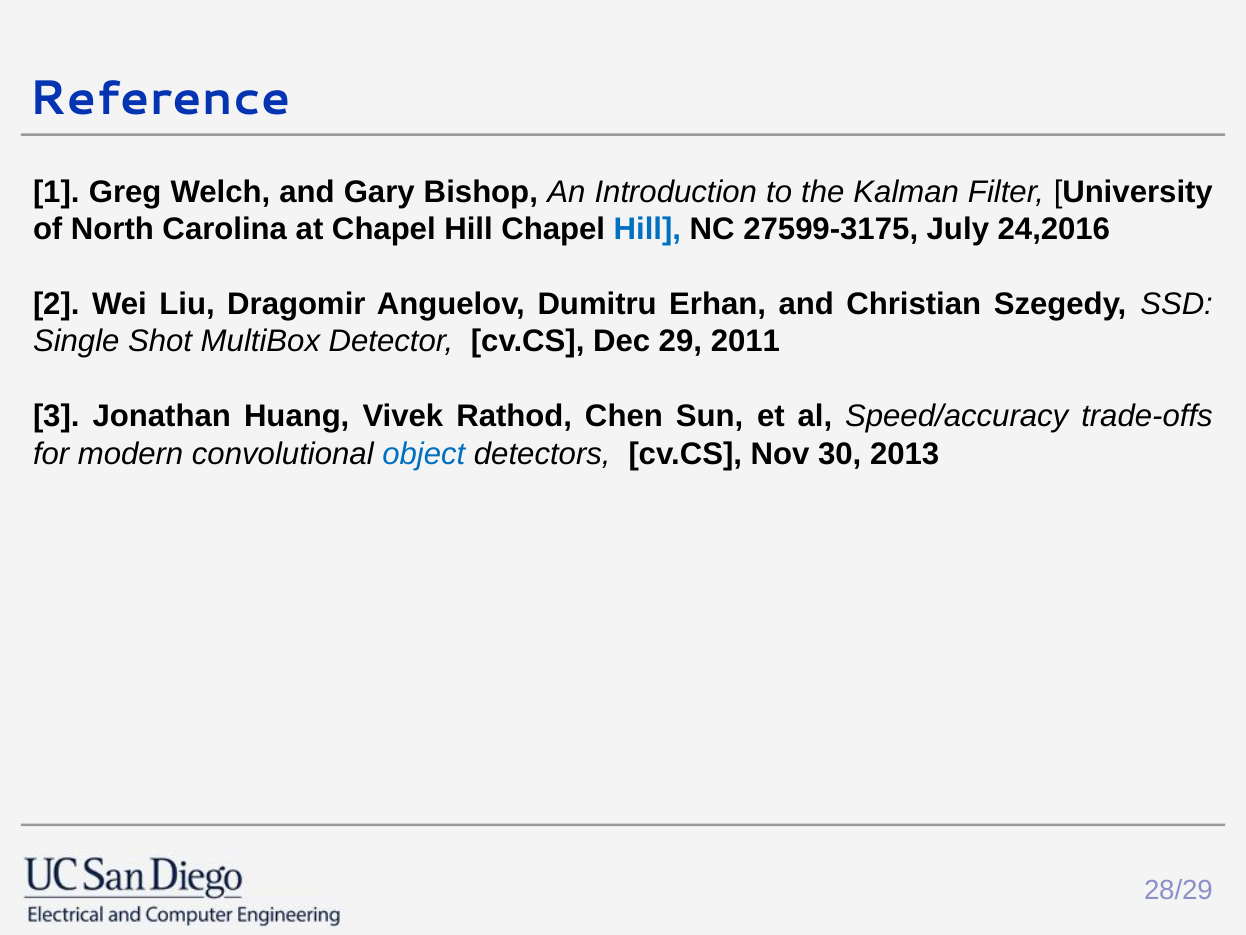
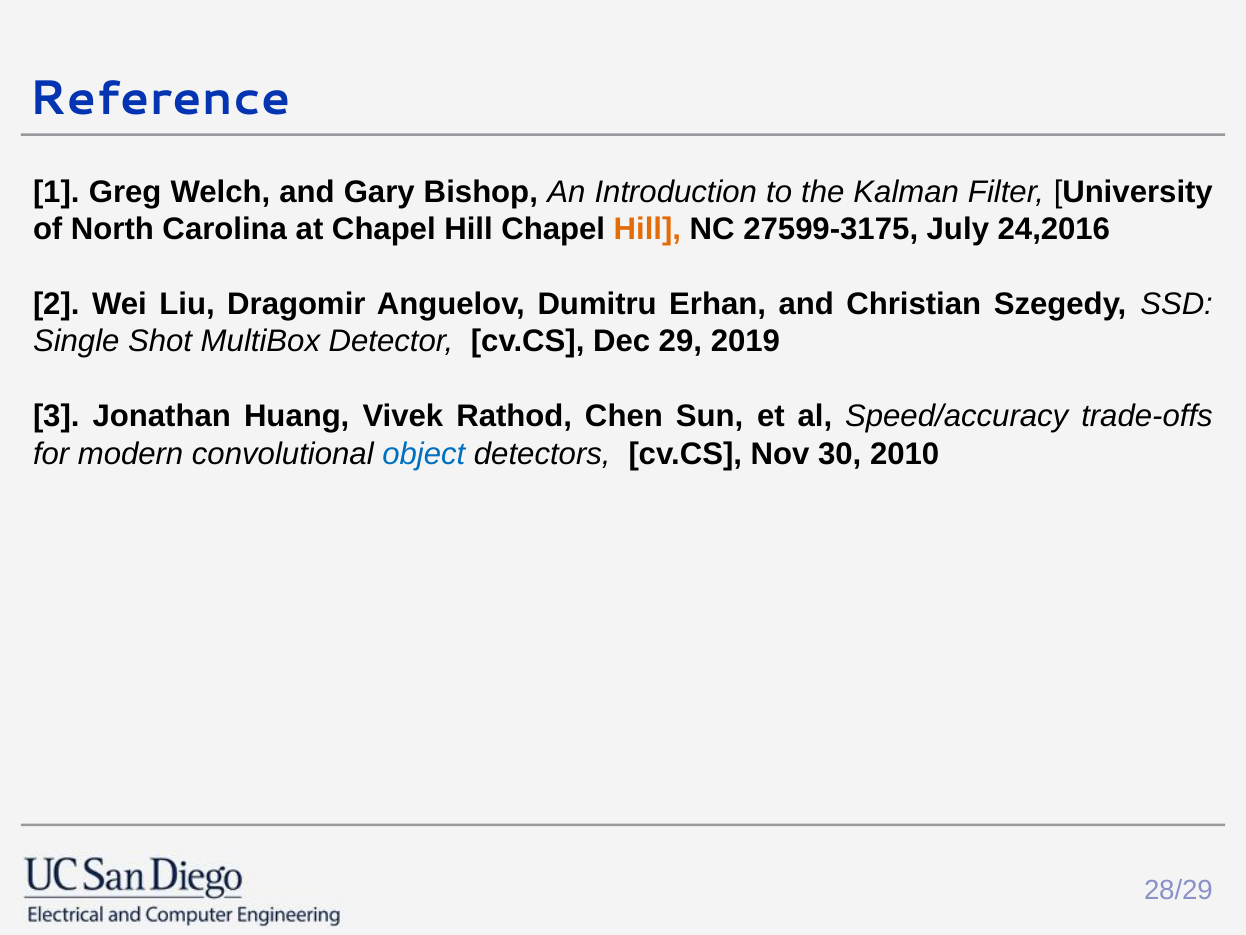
Hill colour: blue -> orange (647, 229)
2011: 2011 -> 2019 (745, 341)
2013: 2013 -> 2010 (905, 454)
